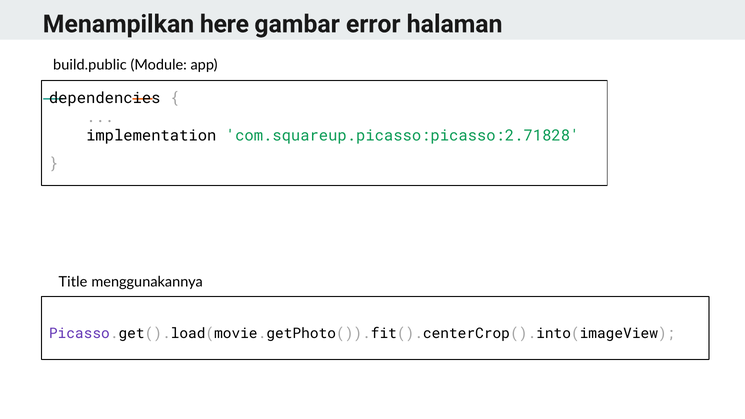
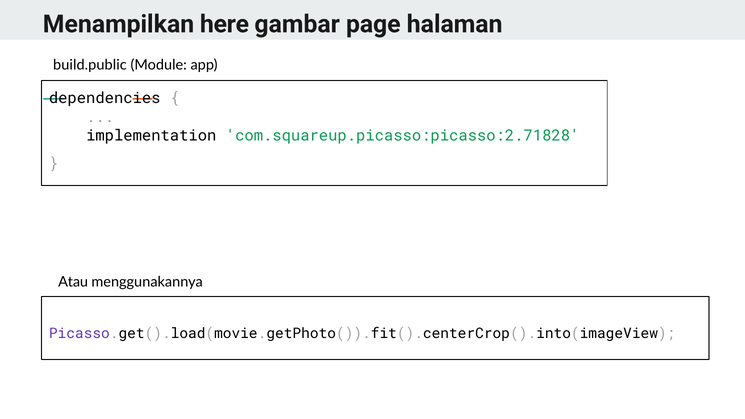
error: error -> page (373, 24)
Title: Title -> Atau (73, 282)
